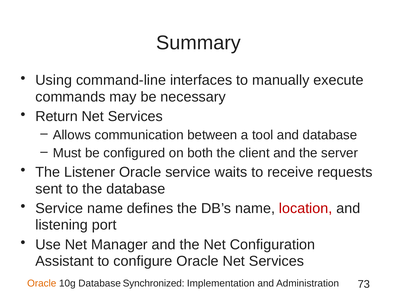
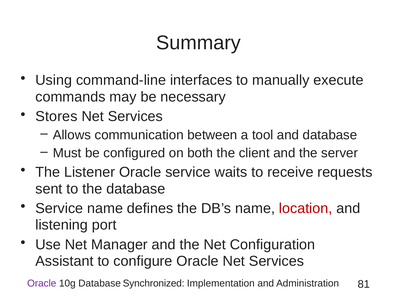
Return: Return -> Stores (56, 116)
Oracle colour: orange -> purple (42, 283)
73: 73 -> 81 (364, 284)
